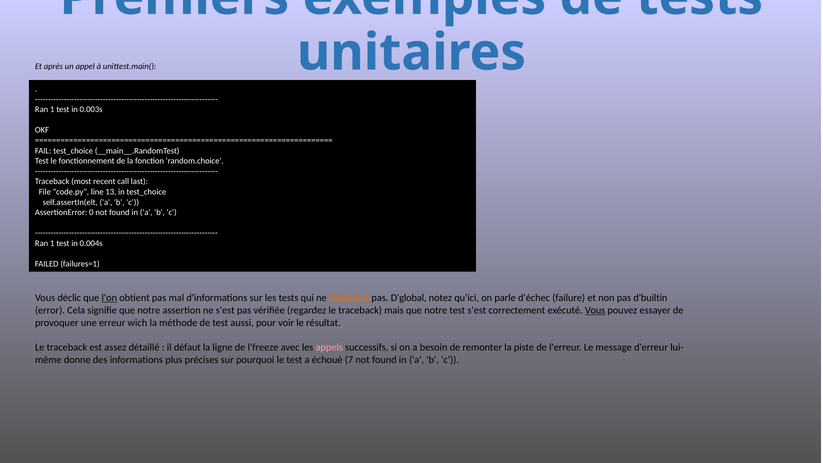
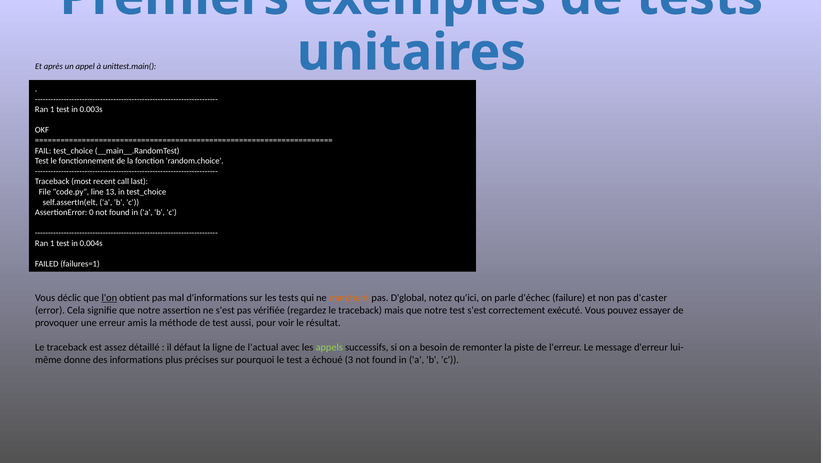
d'builtin: d'builtin -> d'caster (650, 298)
Vous underline: present -> none (595, 310)
wich: wich -> amis (137, 323)
l'freeze: l'freeze -> l'actual (263, 347)
appels colour: pink -> light green (329, 347)
7: 7 -> 3 (349, 360)
